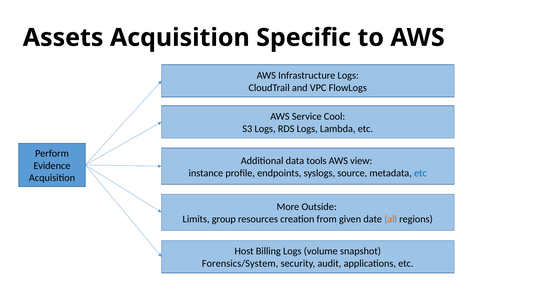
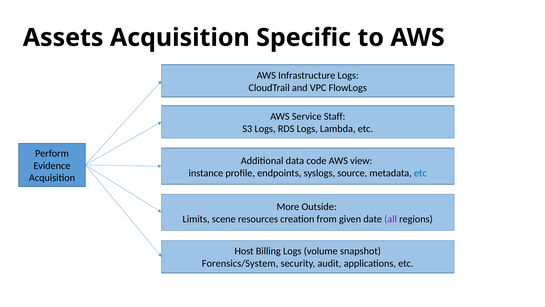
Cool: Cool -> Staff (335, 116)
tools: tools -> code (316, 161)
group: group -> scene (224, 219)
all colour: orange -> purple (391, 219)
